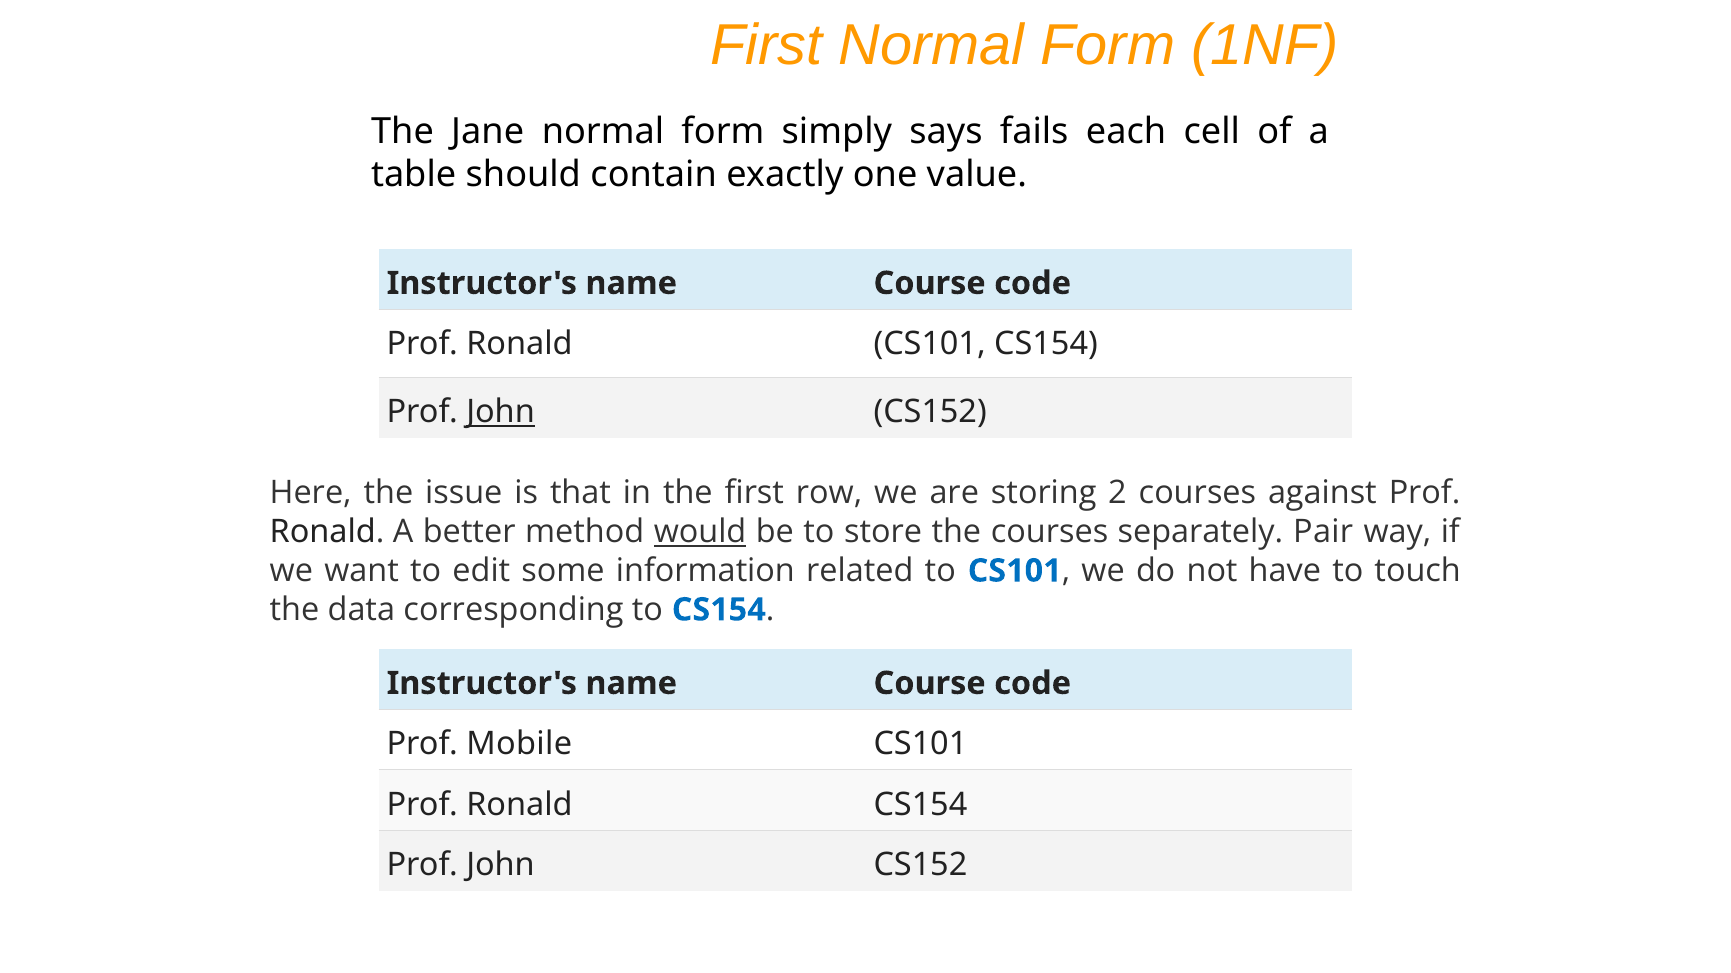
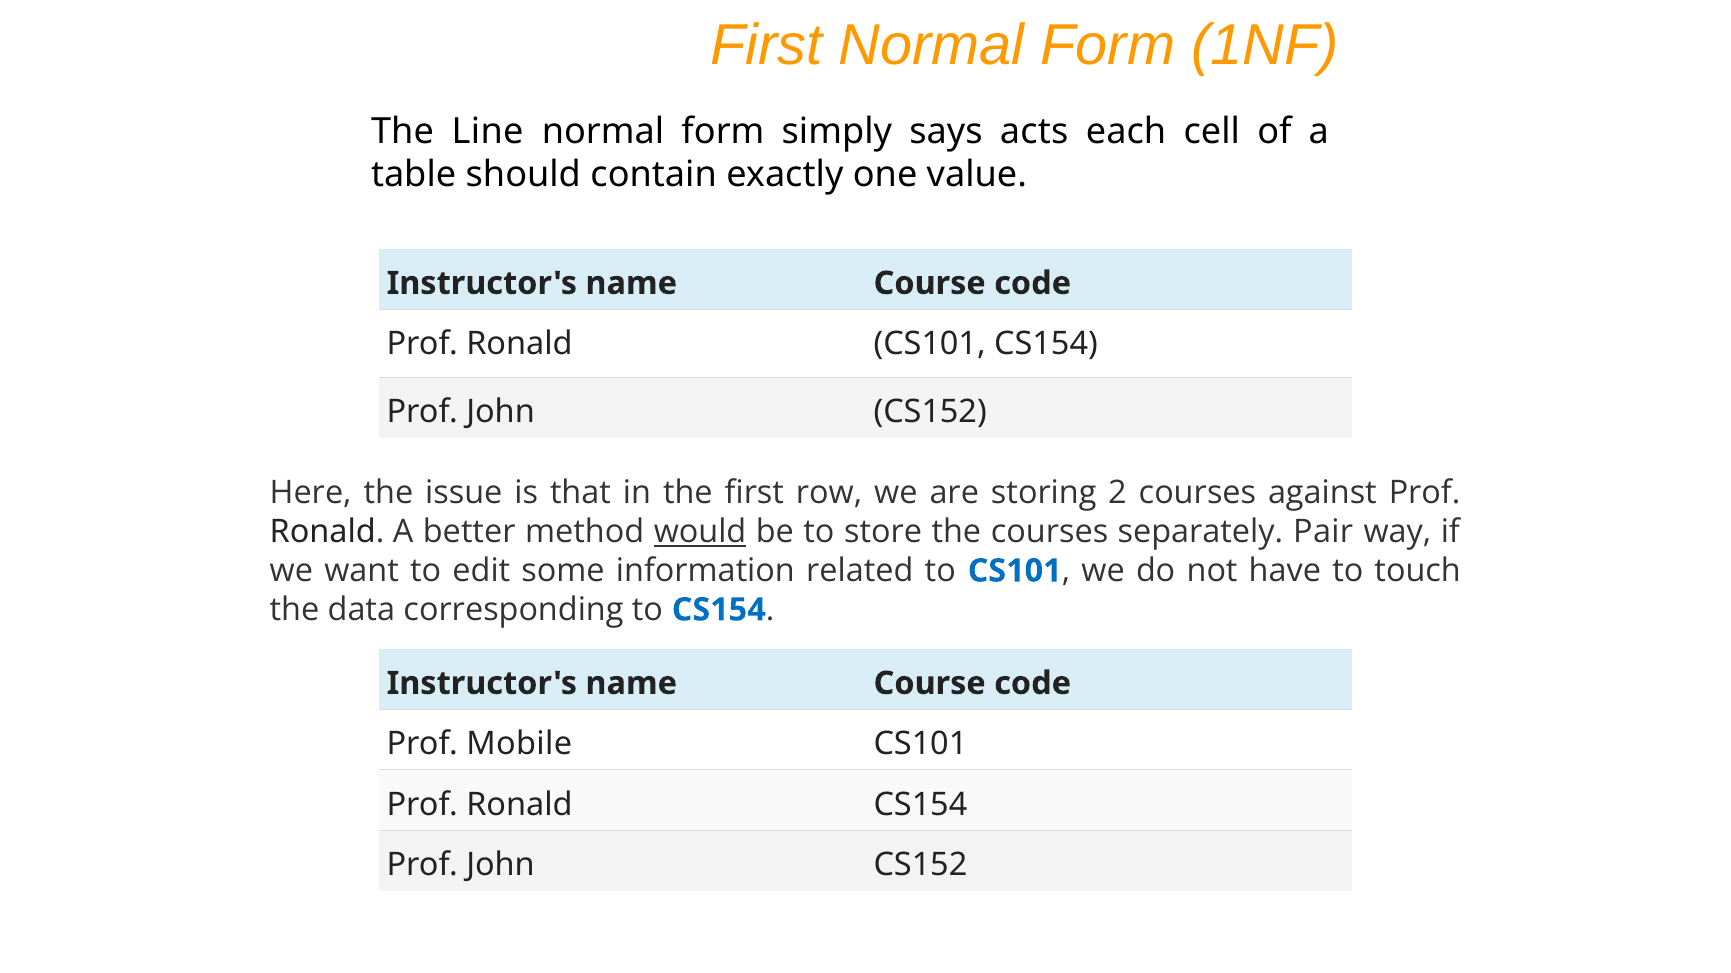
Jane: Jane -> Line (488, 132)
fails: fails -> acts (1034, 132)
John underline: present -> none (501, 412)
